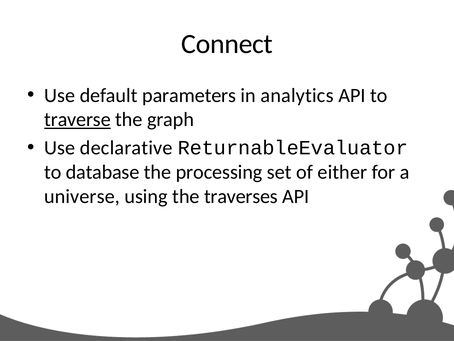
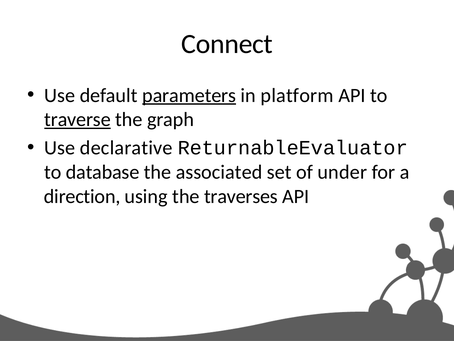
parameters underline: none -> present (189, 95)
analytics: analytics -> platform (297, 95)
processing: processing -> associated (219, 172)
either: either -> under (342, 172)
universe: universe -> direction (82, 196)
